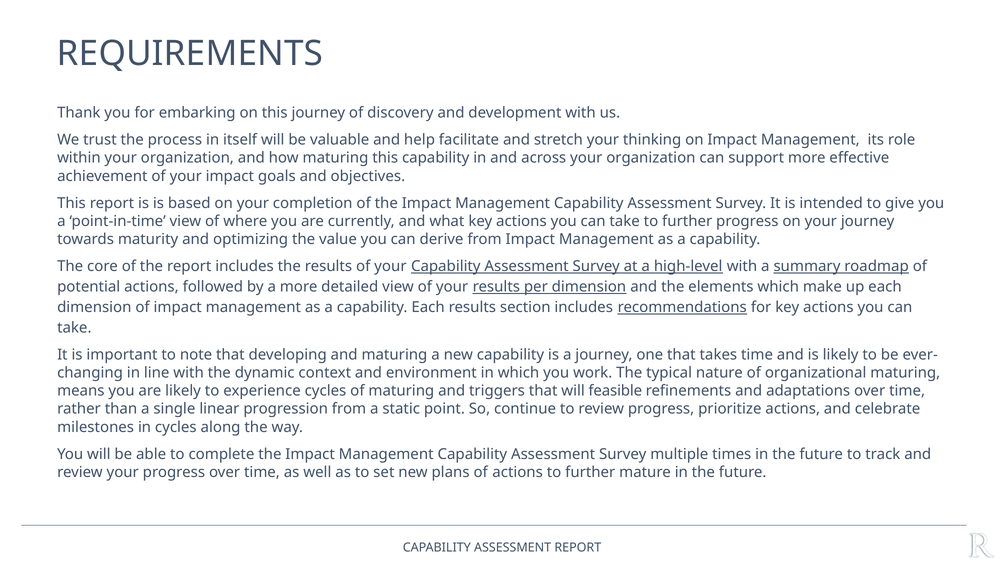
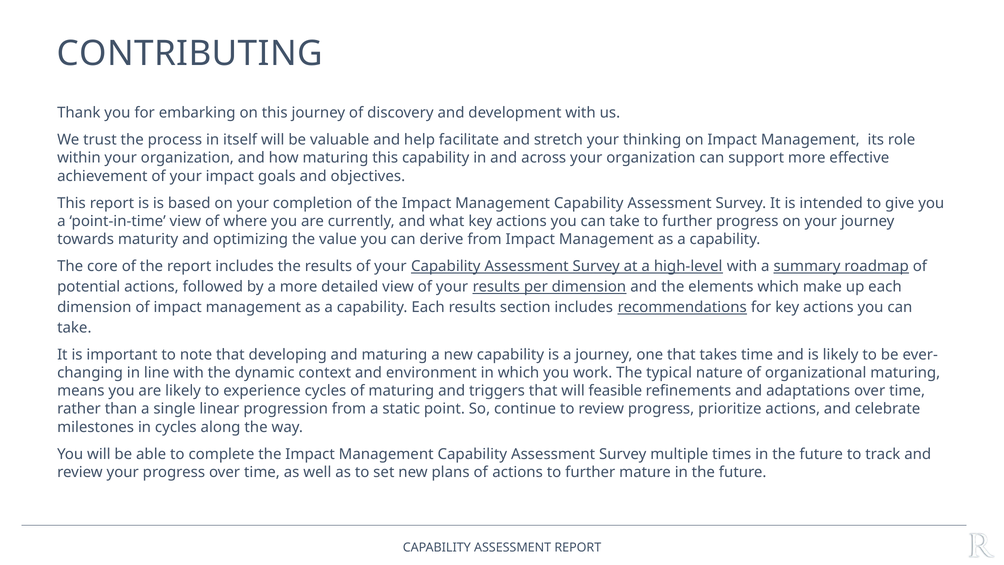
REQUIREMENTS: REQUIREMENTS -> CONTRIBUTING (190, 54)
